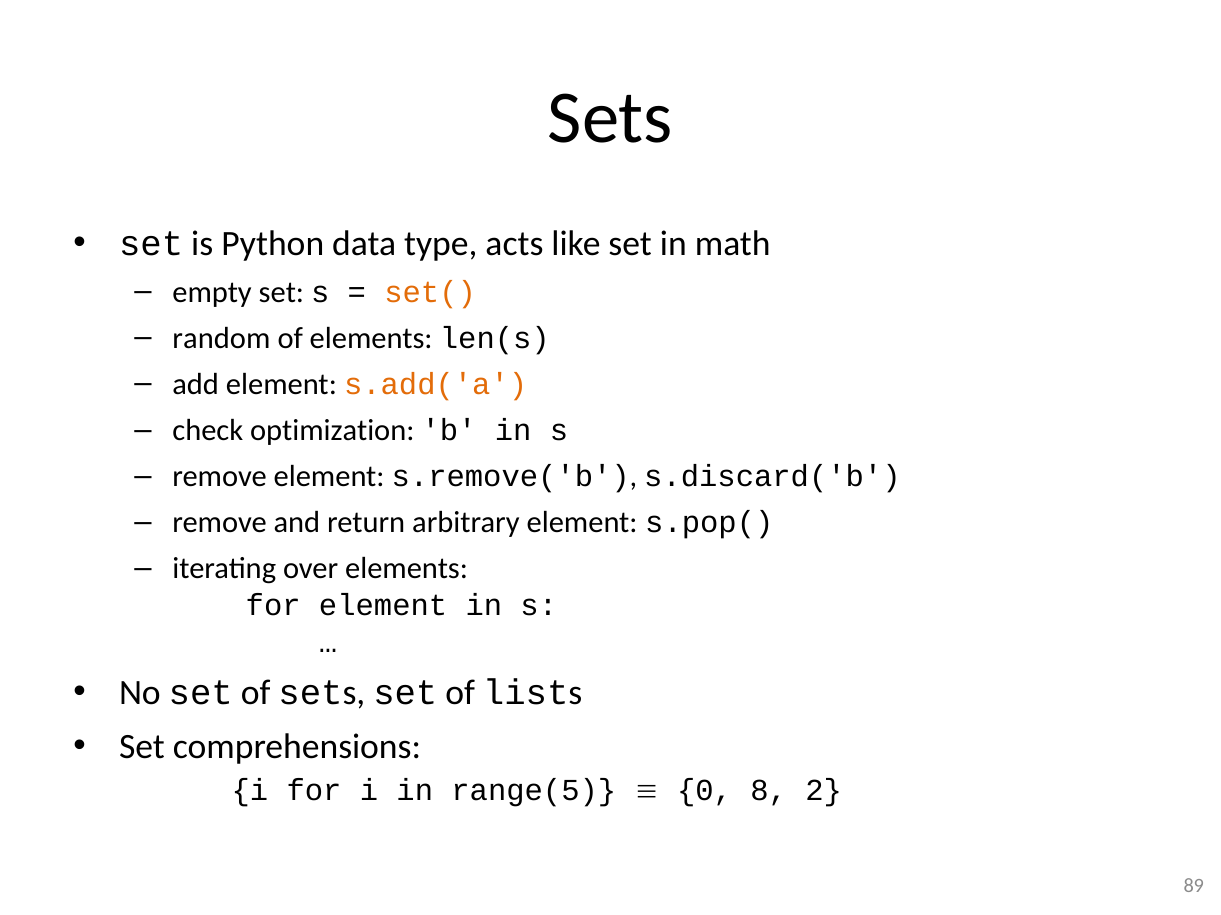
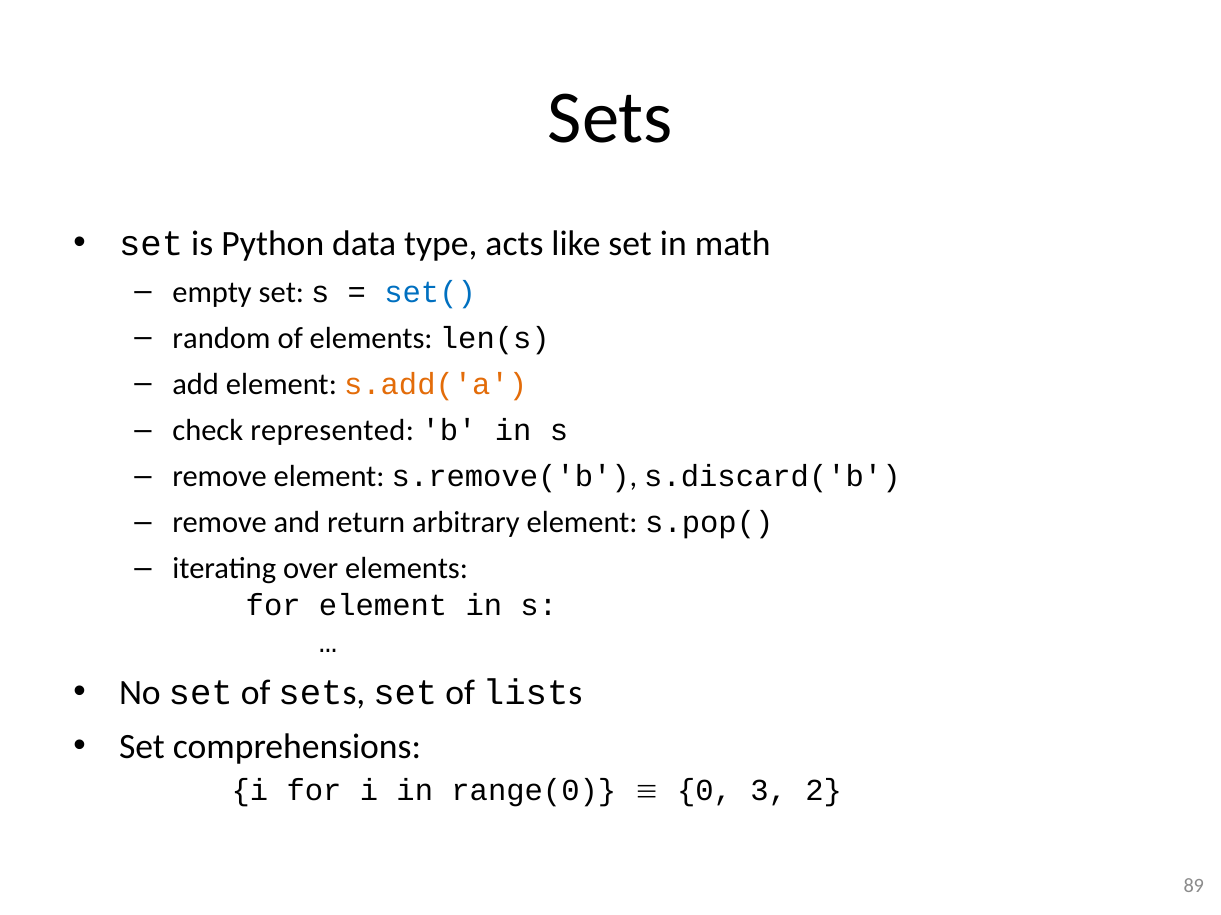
set( colour: orange -> blue (430, 292)
optimization: optimization -> represented (332, 431)
range(5: range(5 -> range(0 (534, 792)
8: 8 -> 3 (769, 792)
